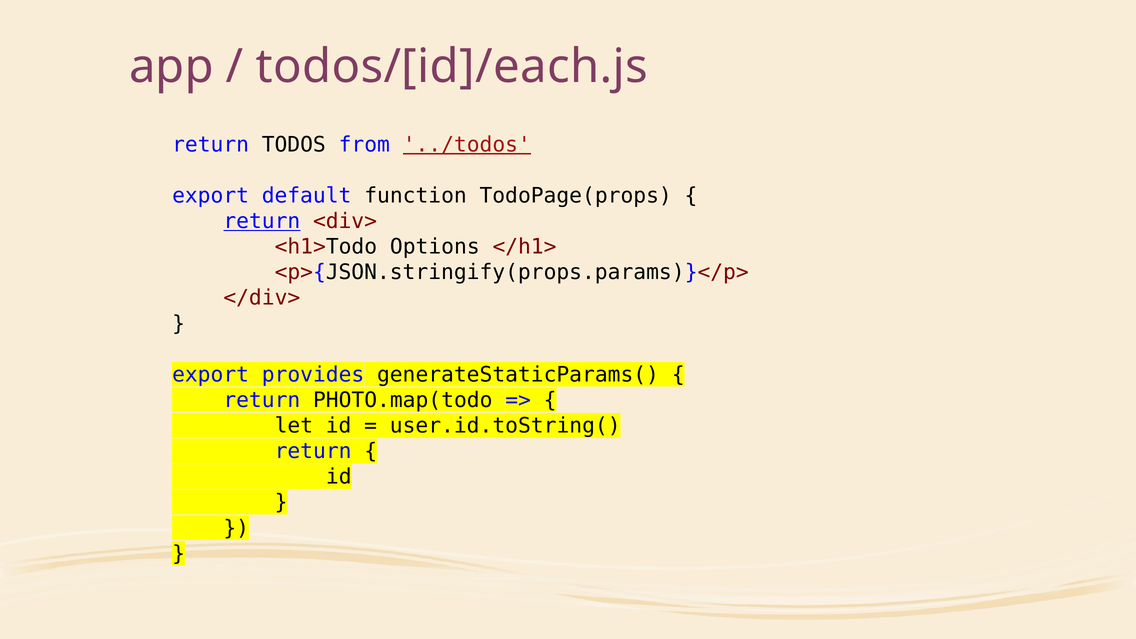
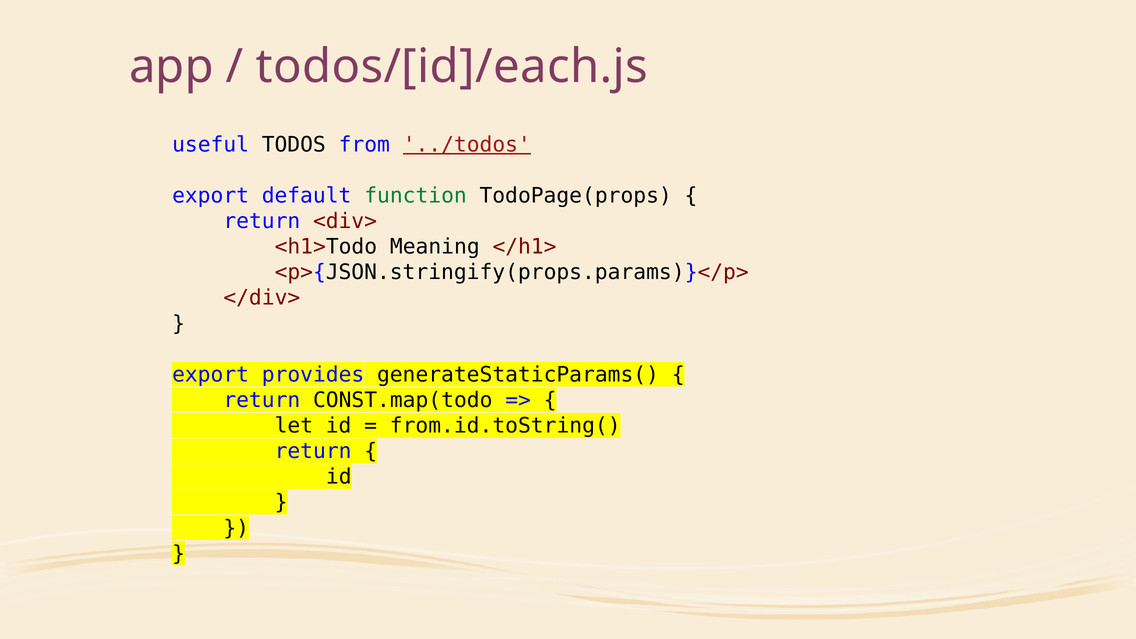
return: return -> useful (211, 145)
function colour: black -> green (416, 196)
return underline: present -> none (262, 221)
Options: Options -> Meaning (435, 247)
PHOTO.map(todo: PHOTO.map(todo -> CONST.map(todo (403, 400)
user.id.toString(: user.id.toString( -> from.id.toString( (505, 426)
